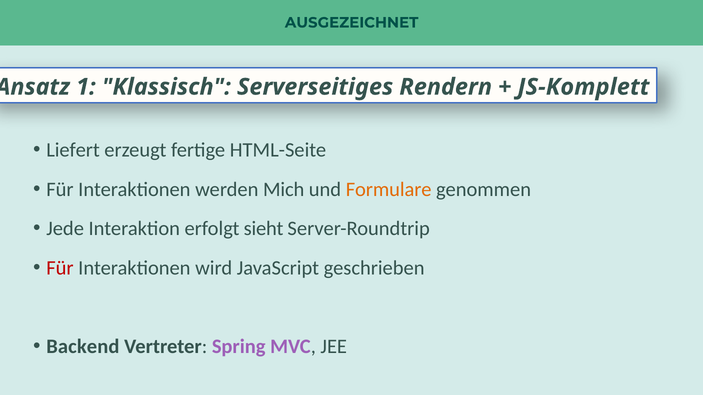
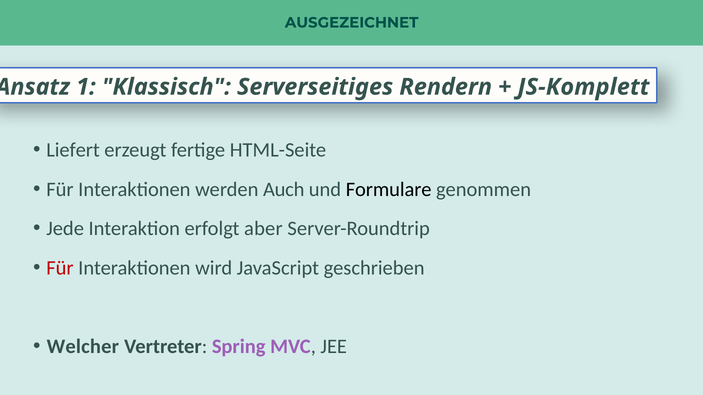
Mich: Mich -> Auch (284, 190)
Formulare colour: orange -> black (389, 190)
sieht: sieht -> aber (263, 229)
Backend: Backend -> Welcher (83, 347)
